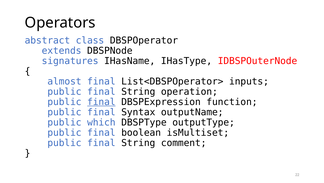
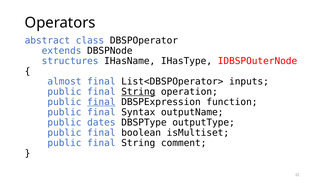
signatures: signatures -> structures (70, 61)
String underline: none -> present (138, 91)
which: which -> dates (101, 122)
